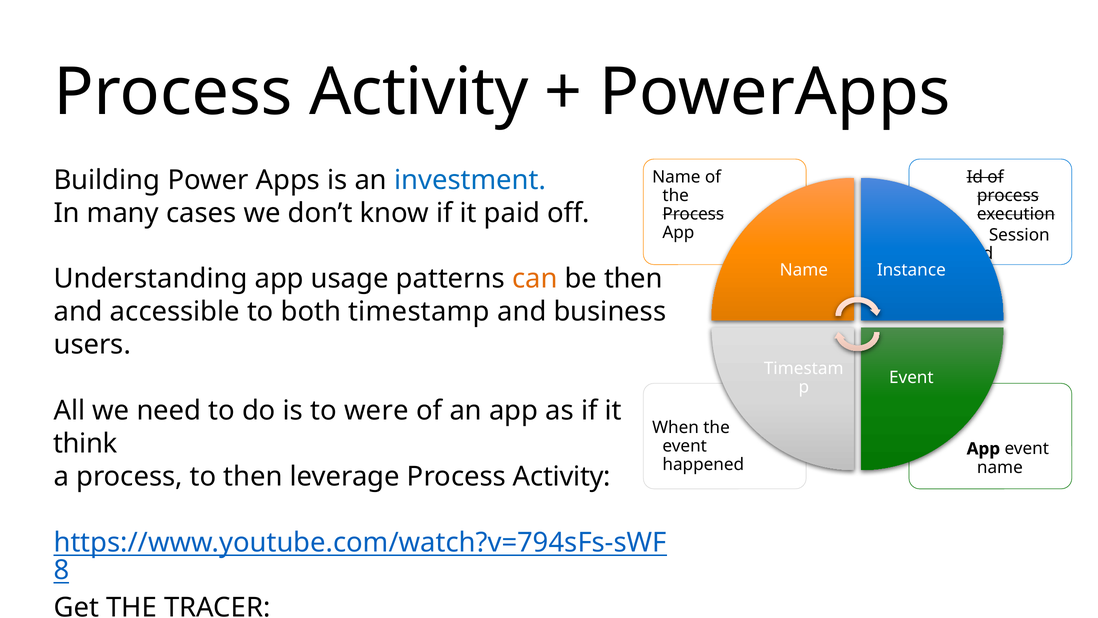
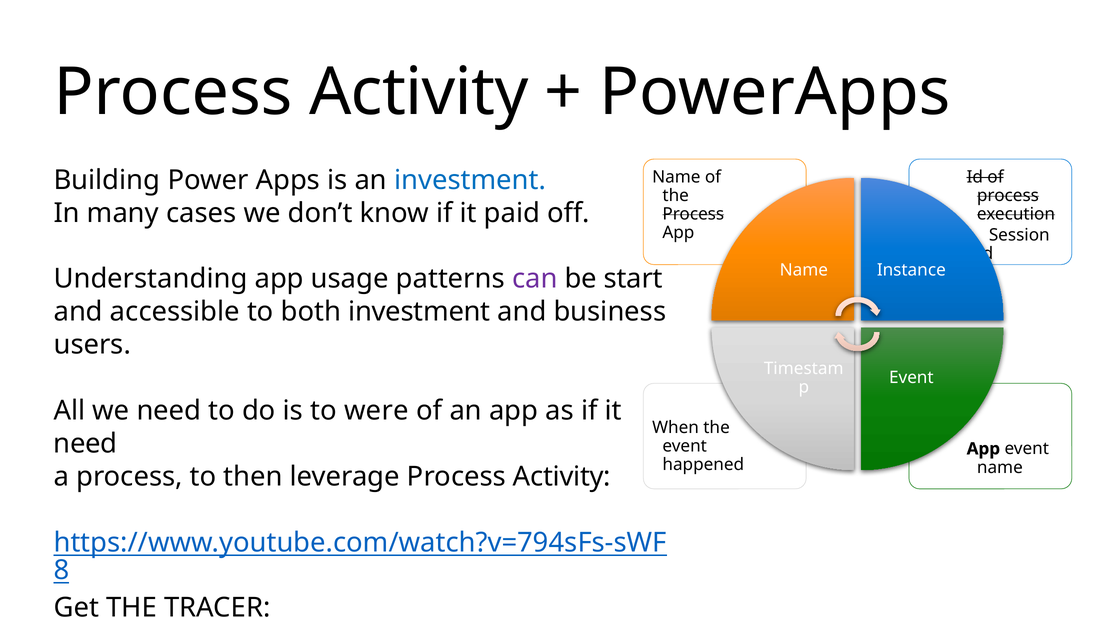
can colour: orange -> purple (535, 279)
be then: then -> start (633, 279)
both timestamp: timestamp -> investment (419, 312)
think: think -> need (85, 443)
